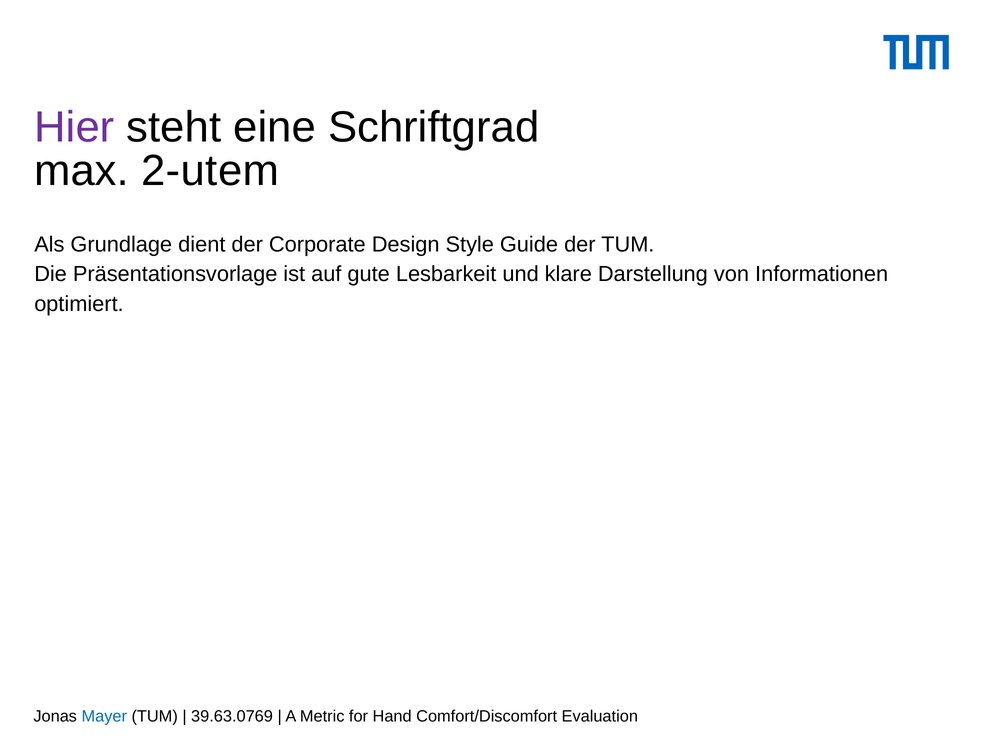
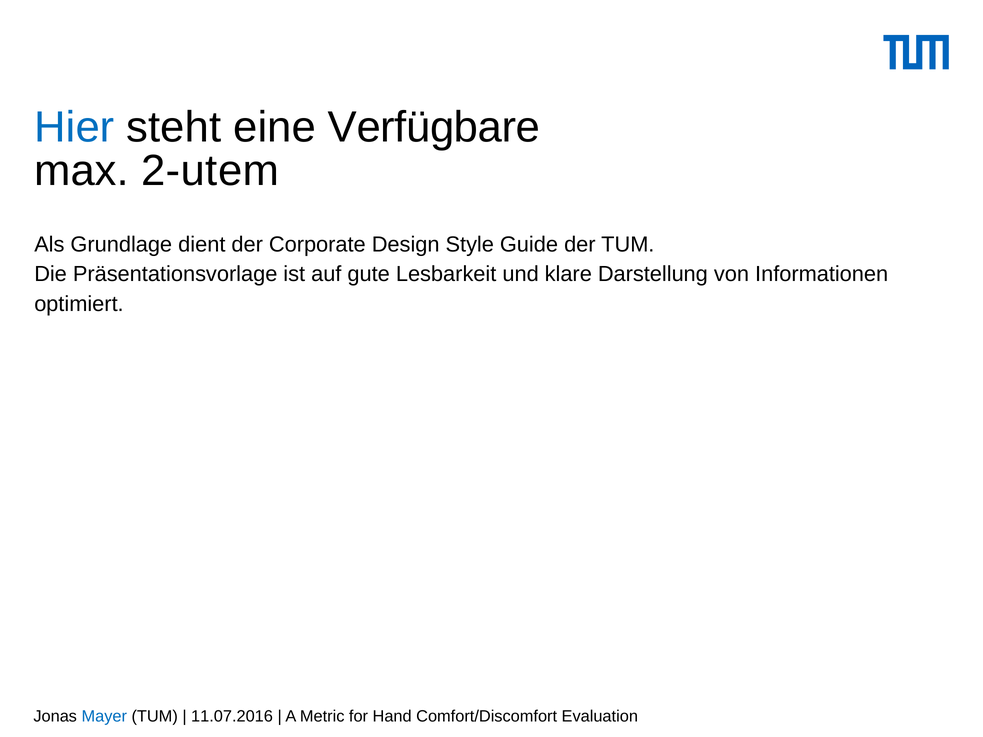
Hier colour: purple -> blue (74, 127)
Schriftgrad: Schriftgrad -> Verfügbare (434, 127)
39.63.0769: 39.63.0769 -> 11.07.2016 (232, 717)
